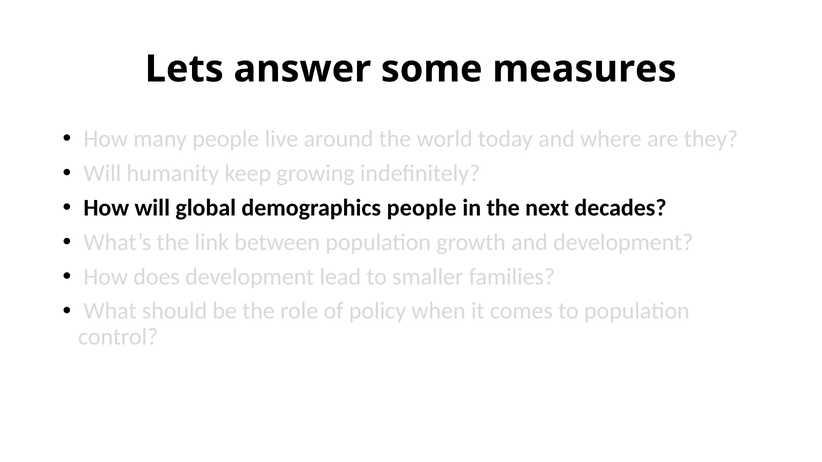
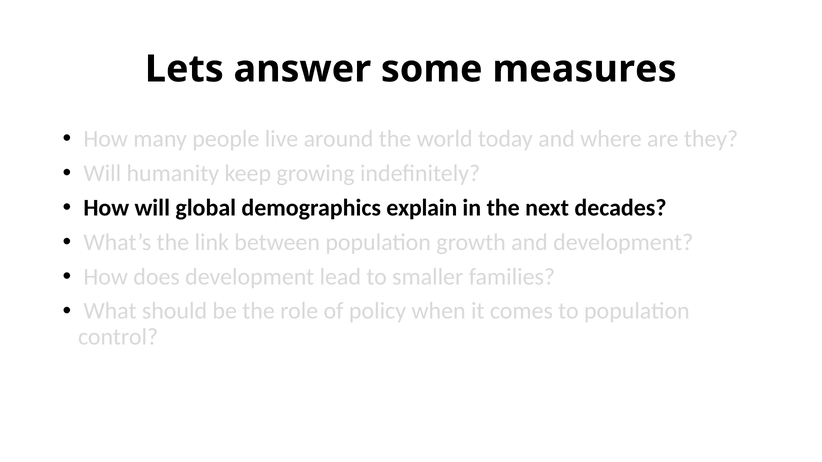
demographics people: people -> explain (422, 208)
